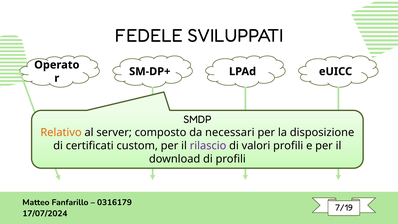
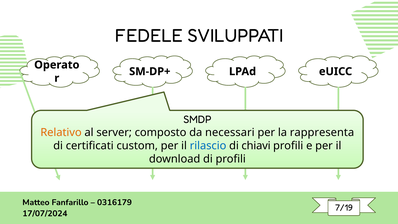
disposizione: disposizione -> rappresenta (322, 132)
rilascio colour: purple -> blue (208, 146)
valori: valori -> chiavi (256, 146)
